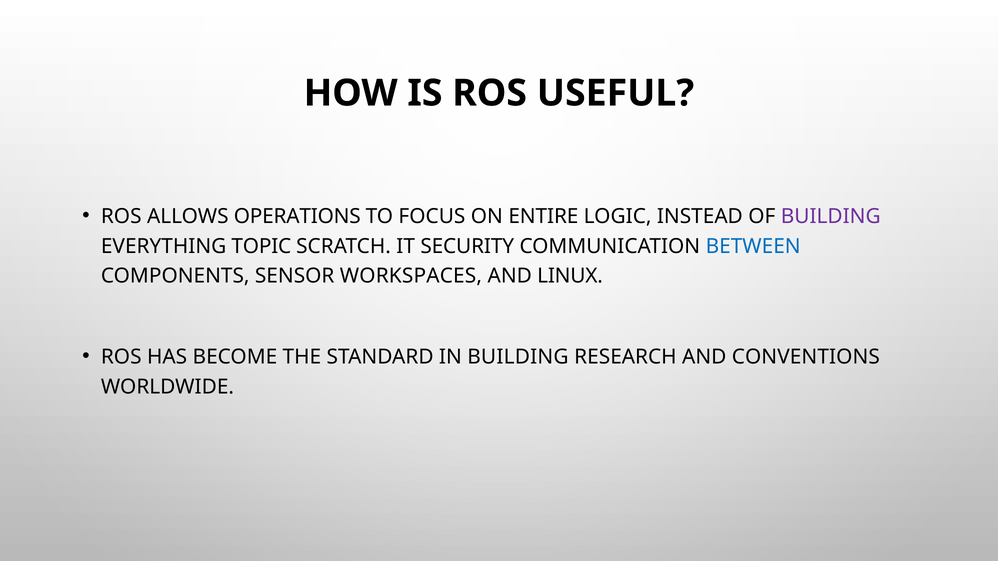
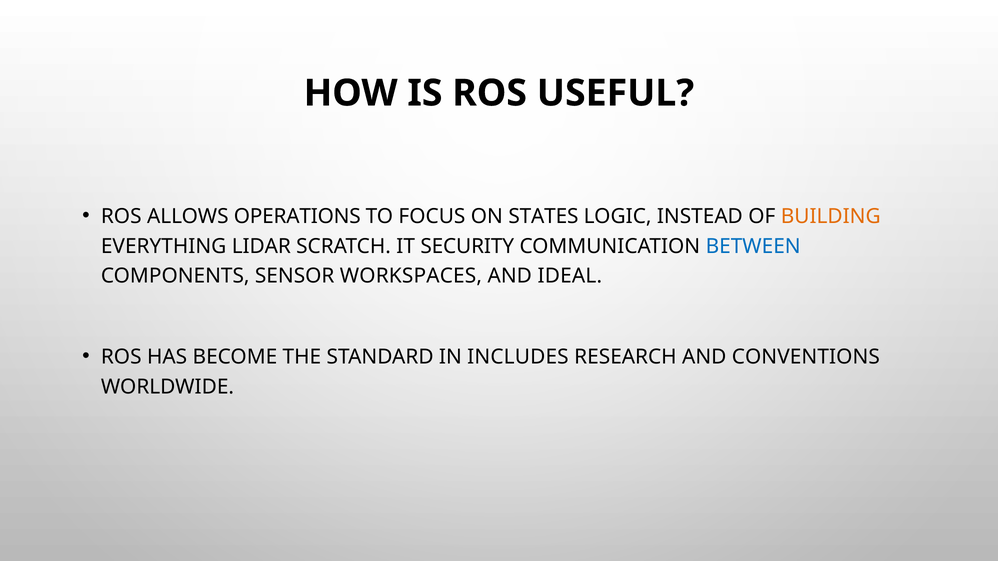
ENTIRE: ENTIRE -> STATES (543, 216)
BUILDING colour: purple -> orange (831, 216)
TOPIC: TOPIC -> LIDAR (261, 246)
LINUX: LINUX -> IDEAL (570, 276)
IN BUILDING: BUILDING -> INCLUDES (518, 357)
